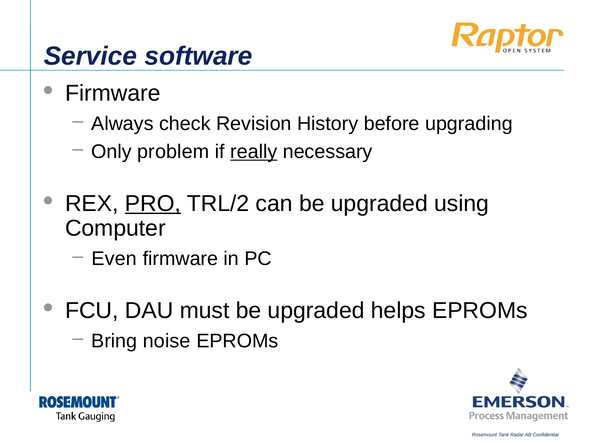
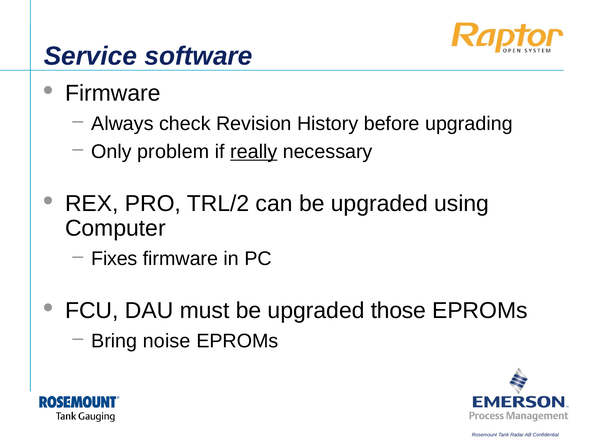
PRO underline: present -> none (153, 204)
Even: Even -> Fixes (114, 259)
helps: helps -> those (398, 311)
